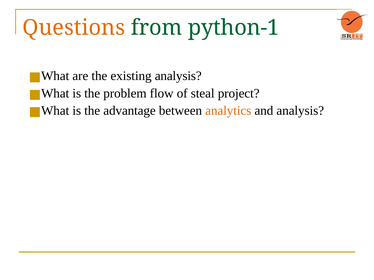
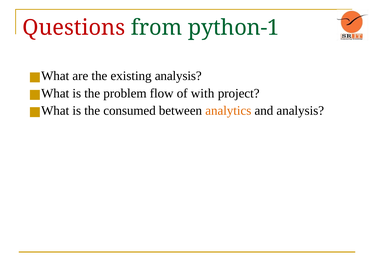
Questions colour: orange -> red (74, 28)
steal: steal -> with (203, 93)
advantage: advantage -> consumed (130, 111)
